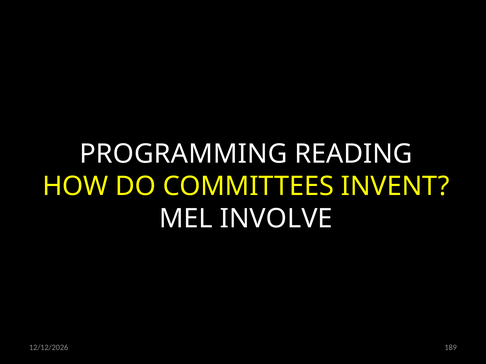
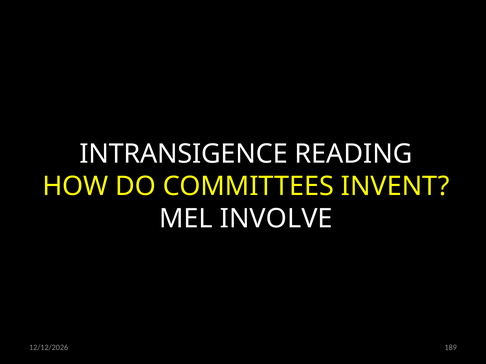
PROGRAMMING: PROGRAMMING -> INTRANSIGENCE (184, 154)
